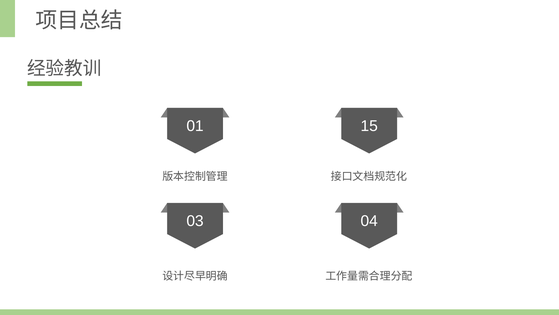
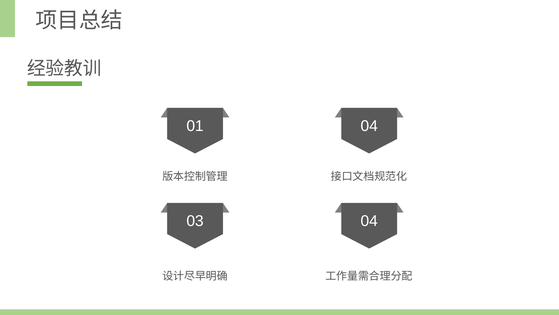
01 15: 15 -> 04 (369, 126)
